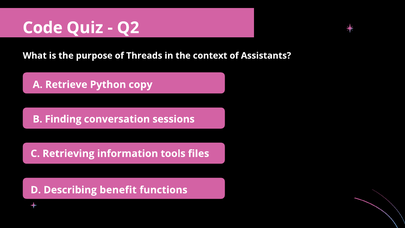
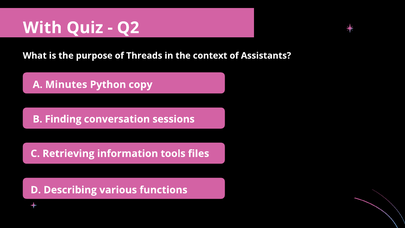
Code: Code -> With (42, 28)
Retrieve: Retrieve -> Minutes (66, 85)
benefit: benefit -> various (118, 190)
